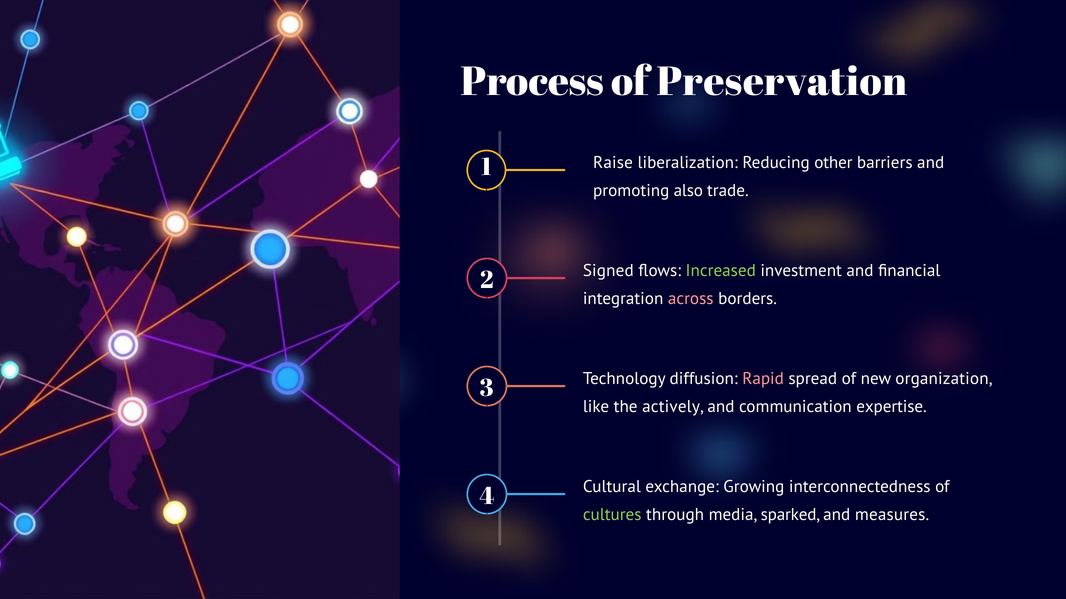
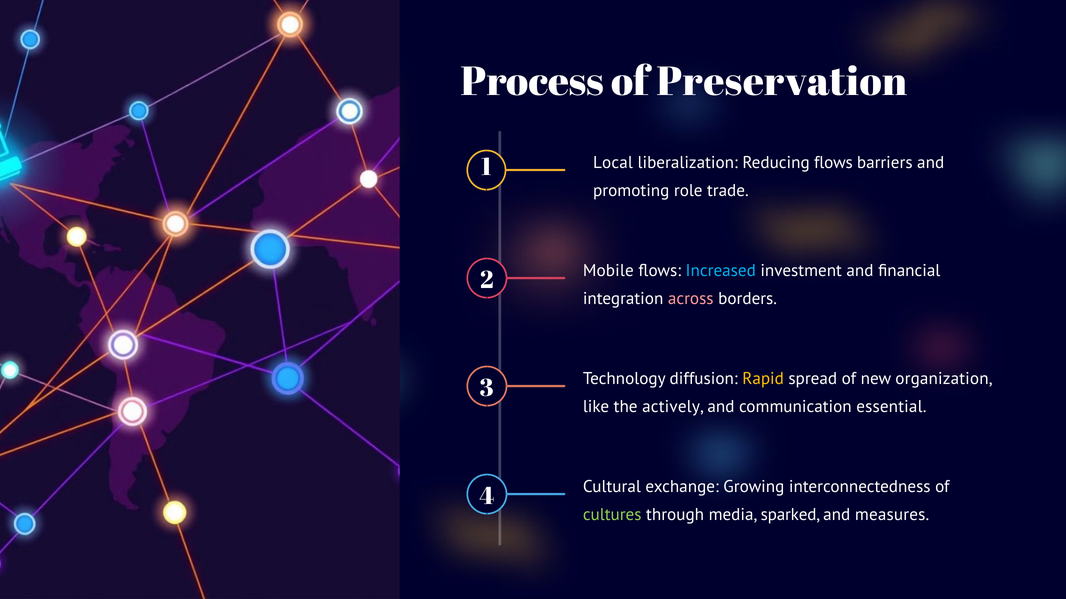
Raise: Raise -> Local (613, 163)
Reducing other: other -> flows (833, 163)
also: also -> role (688, 191)
Signed: Signed -> Mobile (608, 271)
Increased colour: light green -> light blue (721, 271)
Rapid colour: pink -> yellow (763, 379)
expertise: expertise -> essential (891, 407)
